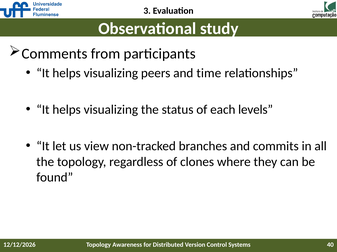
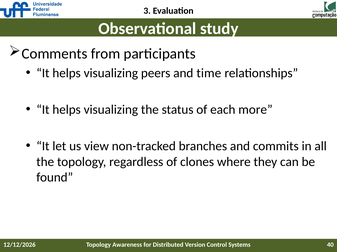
levels: levels -> more (255, 110)
